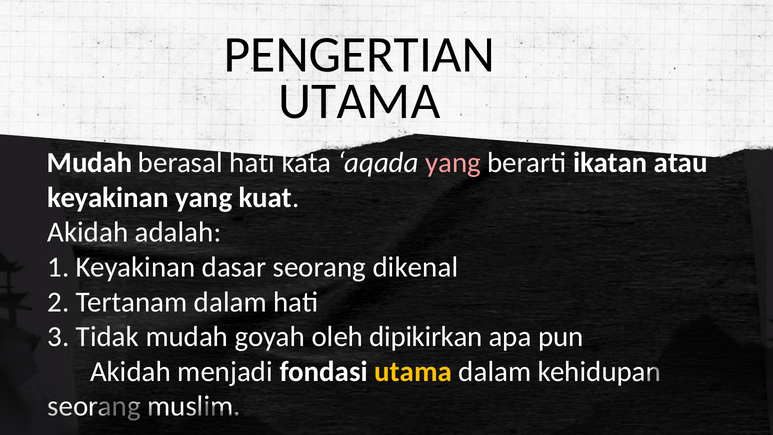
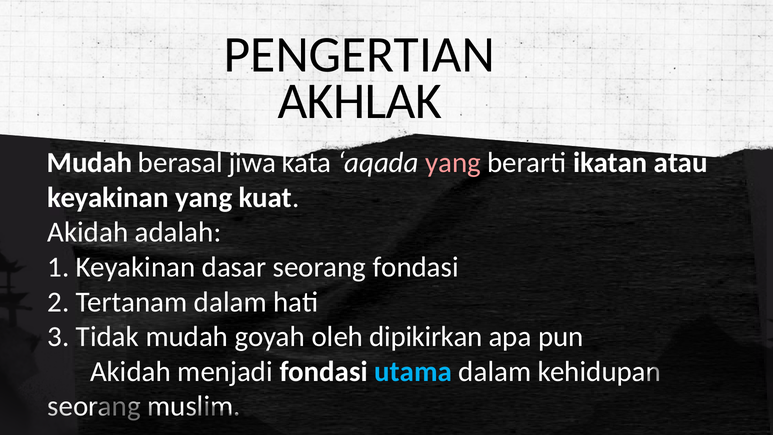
UTAMA: UTAMA -> AKHLAK (360, 101)
berasal hati: hati -> jiwa (252, 163)
dikenal: dikenal -> fondasi (416, 267)
utama colour: yellow -> light blue (413, 371)
